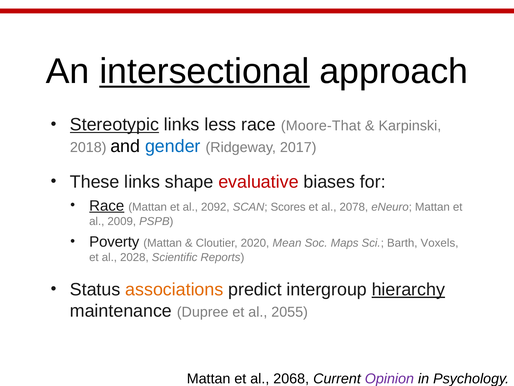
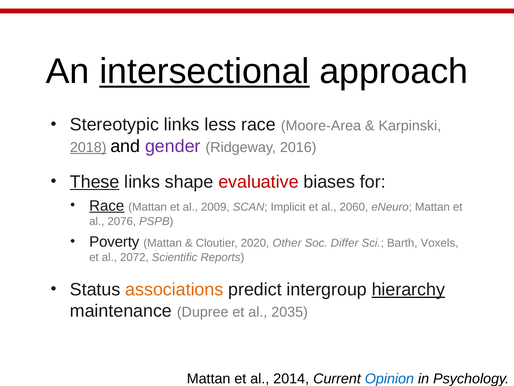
Stereotypic underline: present -> none (114, 125)
Moore-That: Moore-That -> Moore-Area (321, 126)
2018 underline: none -> present (88, 147)
gender colour: blue -> purple (173, 146)
2017: 2017 -> 2016 (298, 147)
These underline: none -> present (95, 182)
2092: 2092 -> 2009 (215, 207)
Scores: Scores -> Implicit (288, 207)
2078: 2078 -> 2060 (354, 207)
2009: 2009 -> 2076 (122, 221)
Mean: Mean -> Other (287, 243)
Maps: Maps -> Differ (345, 243)
2028: 2028 -> 2072 (134, 257)
2055: 2055 -> 2035 (290, 312)
2068: 2068 -> 2014 (291, 378)
Opinion colour: purple -> blue (389, 378)
